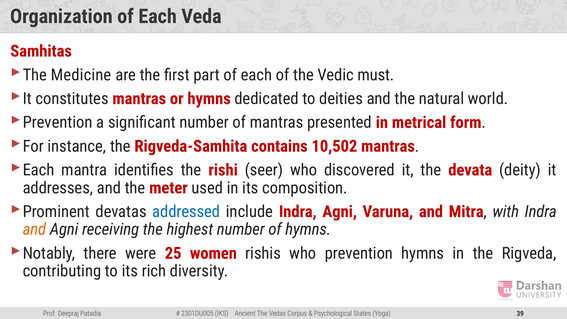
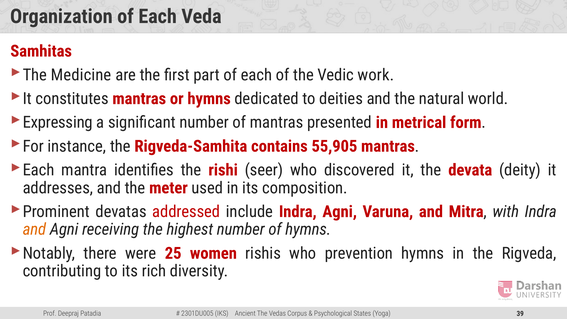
must: must -> work (376, 75)
Prevention: Prevention -> Expressing (58, 122)
10,502: 10,502 -> 55,905 (334, 146)
addressed colour: blue -> red (186, 212)
